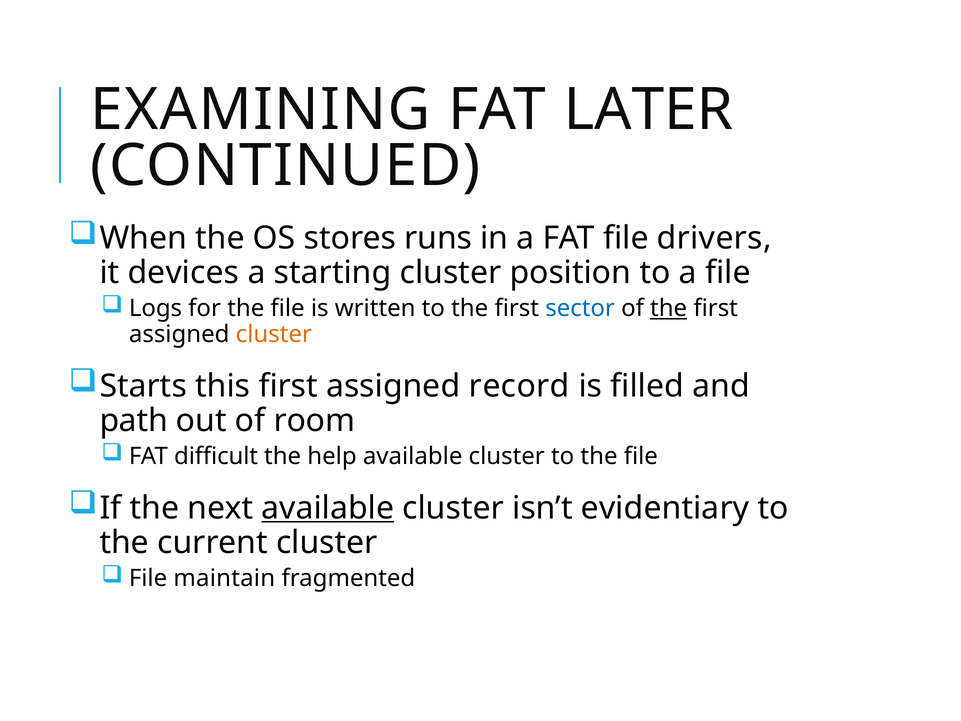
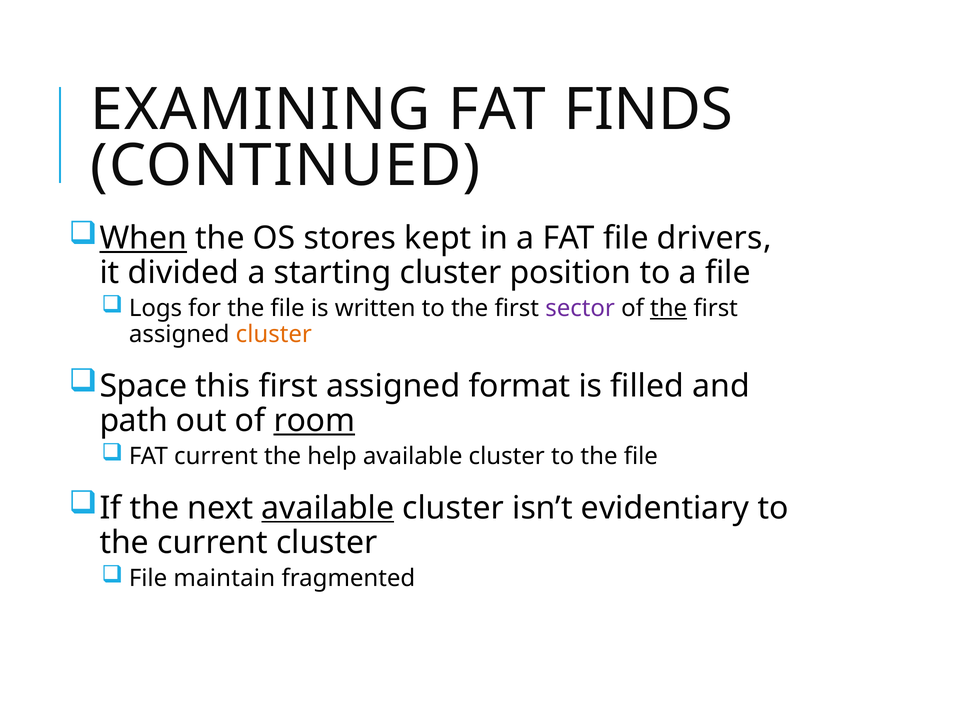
LATER: LATER -> FINDS (649, 110)
When underline: none -> present (143, 238)
runs: runs -> kept (438, 238)
devices: devices -> divided (183, 273)
sector colour: blue -> purple (580, 308)
Starts: Starts -> Space (143, 386)
record: record -> format (520, 386)
room underline: none -> present (314, 421)
FAT difficult: difficult -> current (216, 456)
